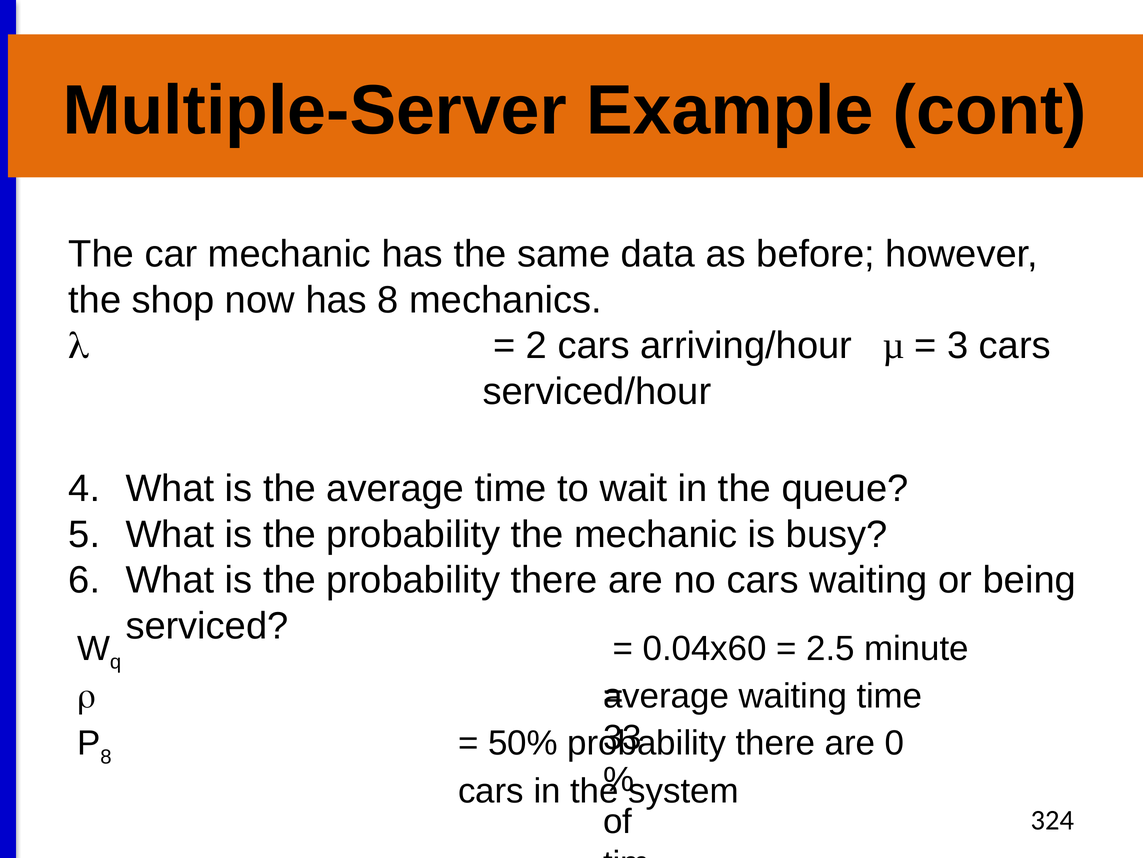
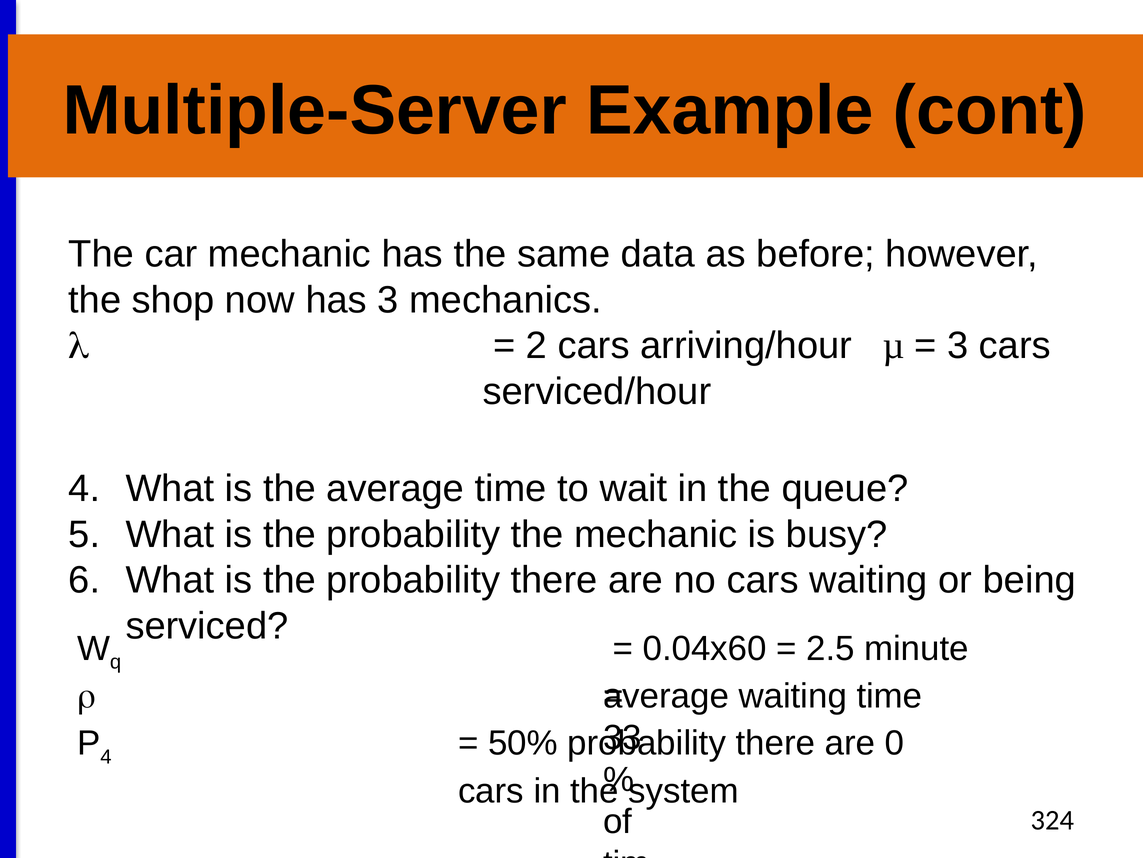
has 8: 8 -> 3 (388, 300)
8: 8 -> 4 (106, 756)
